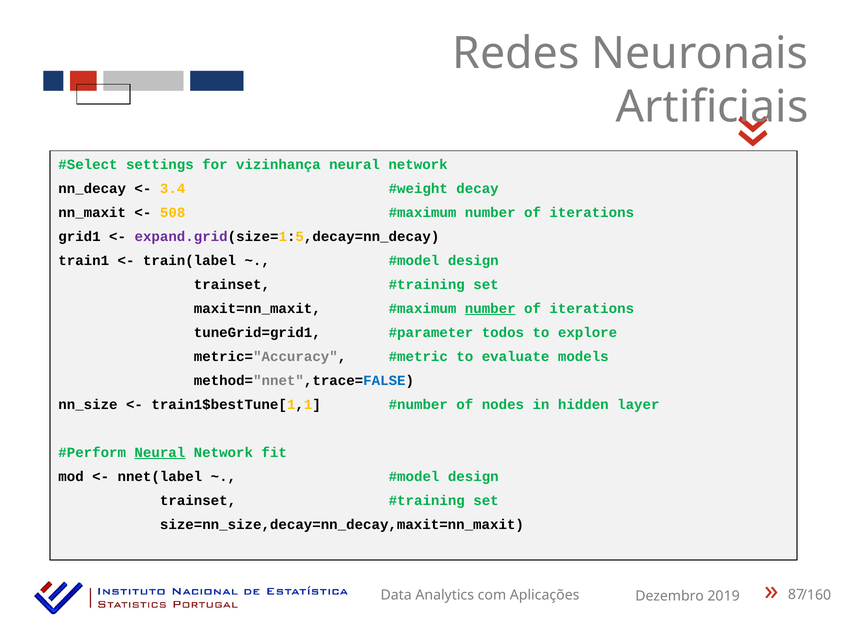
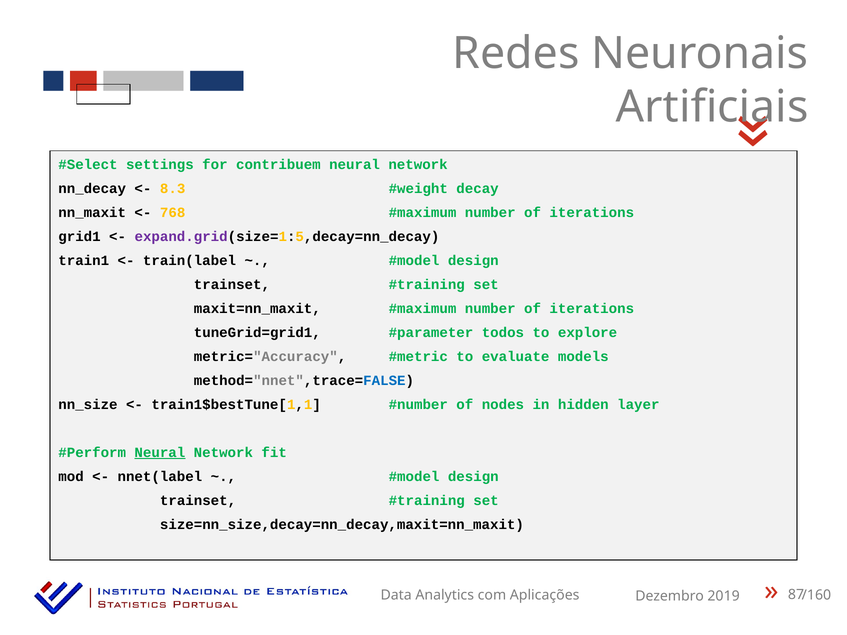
vizinhança: vizinhança -> contribuem (278, 164)
3.4: 3.4 -> 8.3 (173, 188)
508: 508 -> 768 (173, 212)
number underline: present -> none (490, 309)
